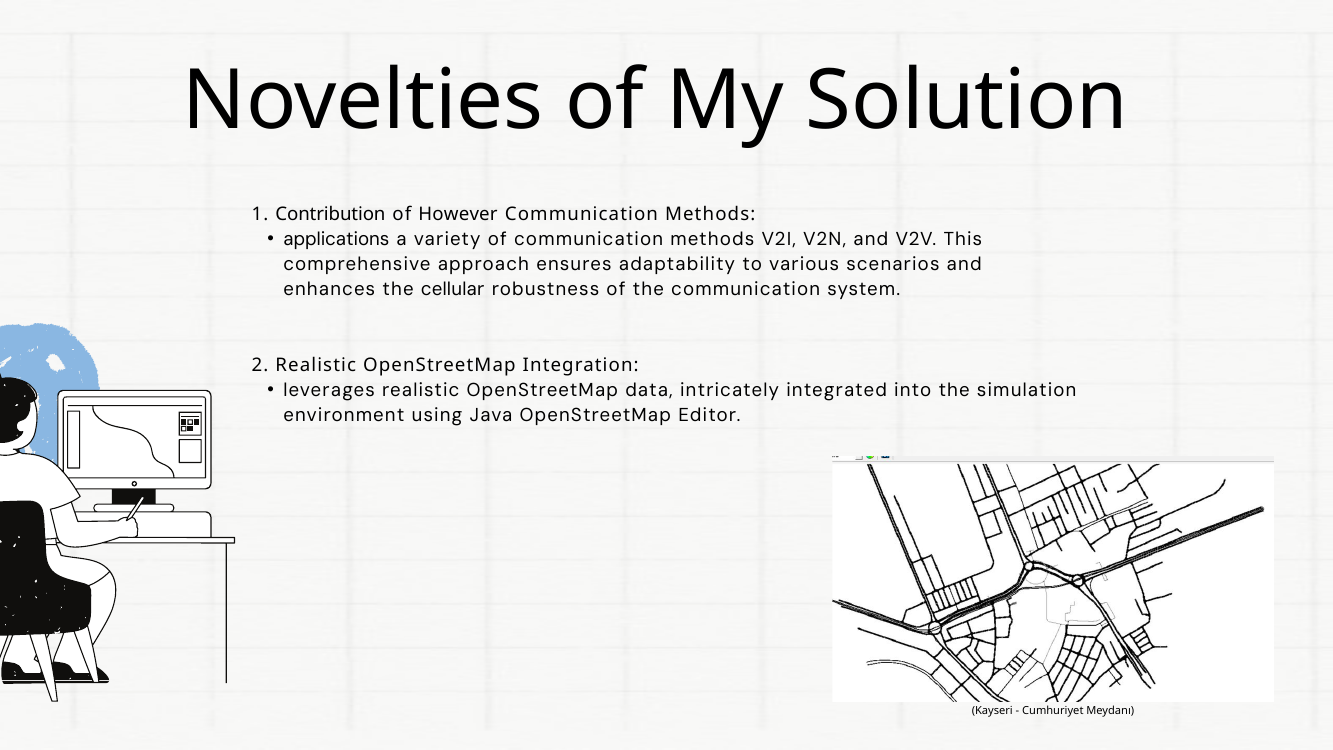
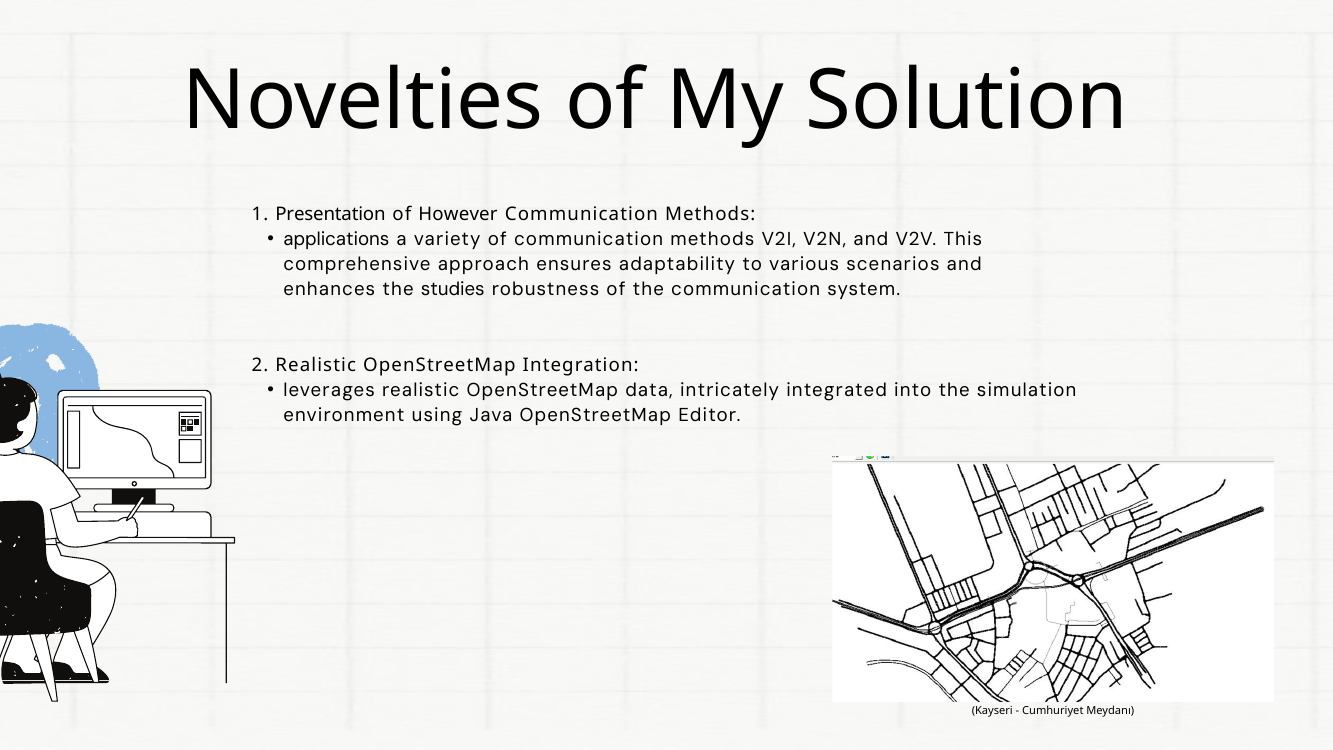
Contribution: Contribution -> Presentation (331, 214)
cellular: cellular -> studies (453, 289)
